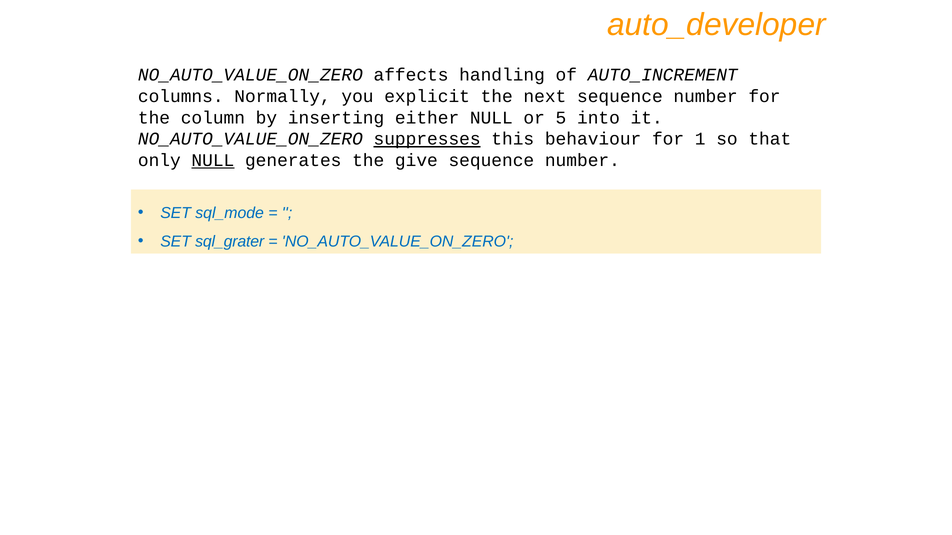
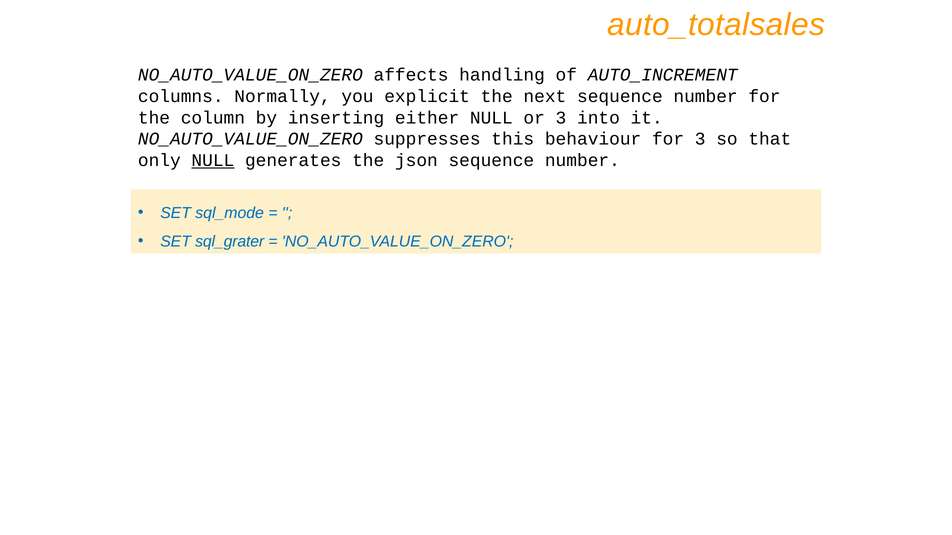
auto_developer: auto_developer -> auto_totalsales (716, 25)
or 5: 5 -> 3 (561, 118)
suppresses underline: present -> none (427, 139)
for 1: 1 -> 3 (700, 139)
give: give -> json (416, 161)
